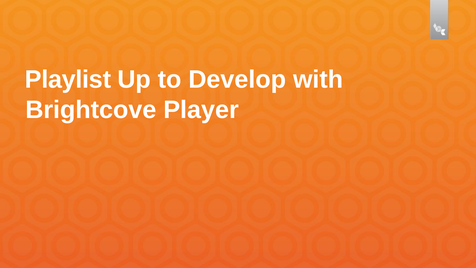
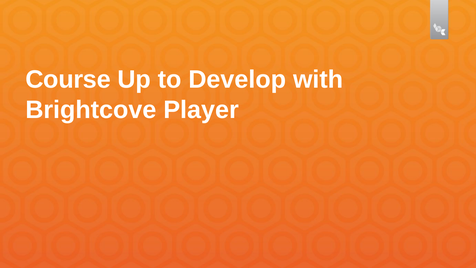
Playlist: Playlist -> Course (68, 79)
